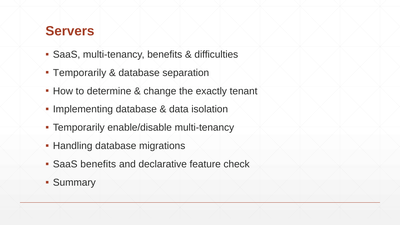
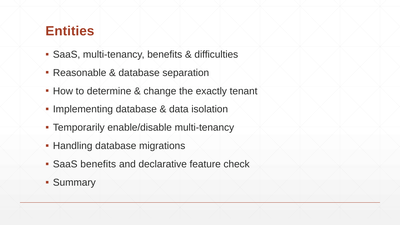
Servers: Servers -> Entities (70, 31)
Temporarily: Temporarily -> Reasonable (80, 73)
